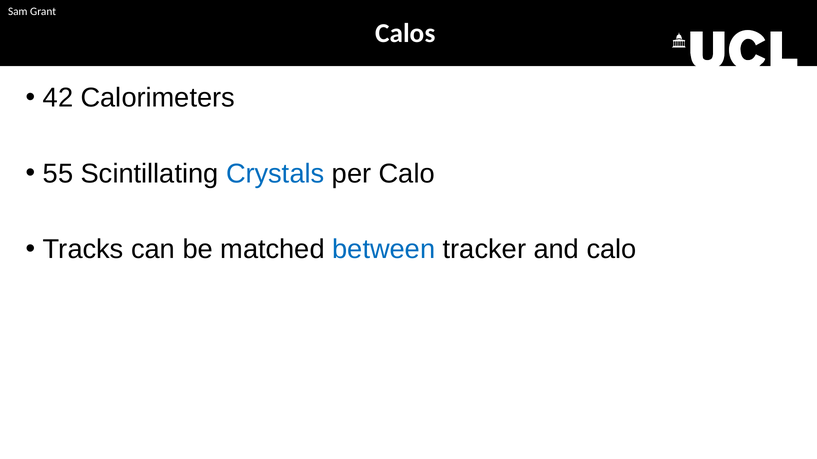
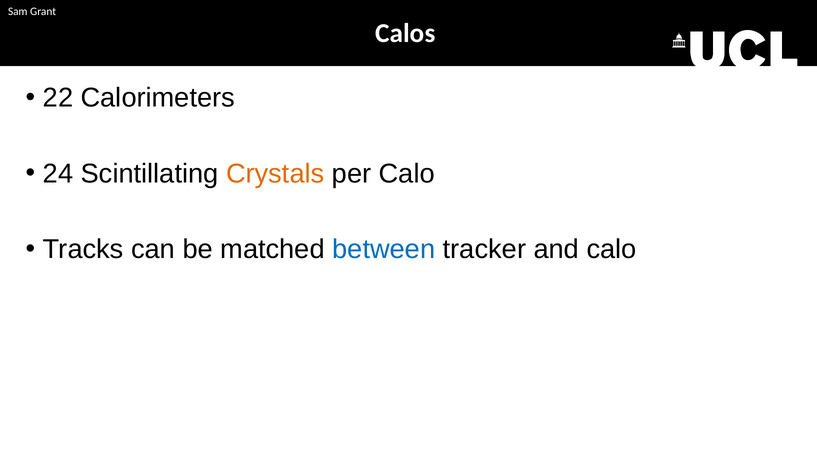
42: 42 -> 22 (58, 98)
55: 55 -> 24 (58, 174)
Crystals colour: blue -> orange (275, 174)
